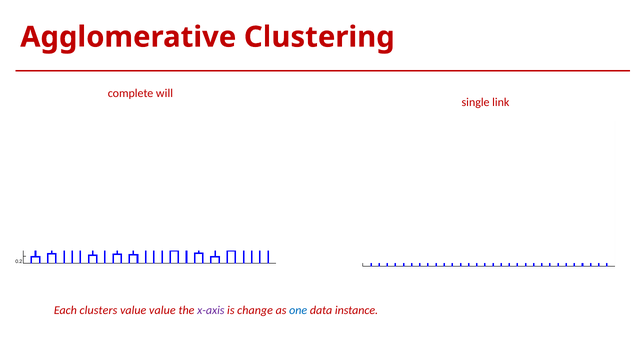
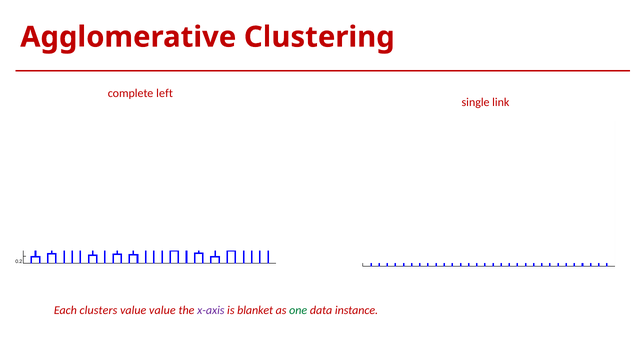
will: will -> left (165, 93)
change: change -> blanket (255, 311)
one colour: blue -> green (298, 311)
